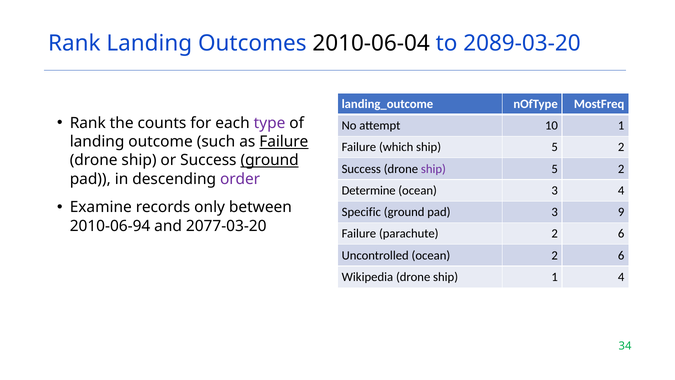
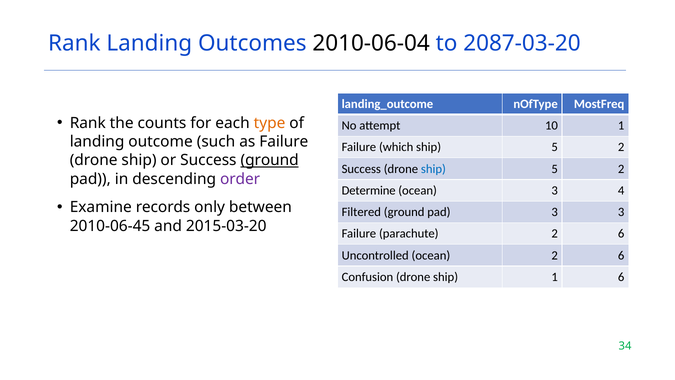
2089-03-20: 2089-03-20 -> 2087-03-20 (522, 43)
type colour: purple -> orange (270, 123)
Failure underline: present -> none (284, 142)
ship colour: purple -> blue (433, 169)
Specific: Specific -> Filtered (361, 212)
3 9: 9 -> 3 (621, 212)
2010-06-94: 2010-06-94 -> 2010-06-45 (110, 226)
2077-03-20: 2077-03-20 -> 2015-03-20 (226, 226)
Wikipedia: Wikipedia -> Confusion (367, 277)
1 4: 4 -> 6 (621, 277)
